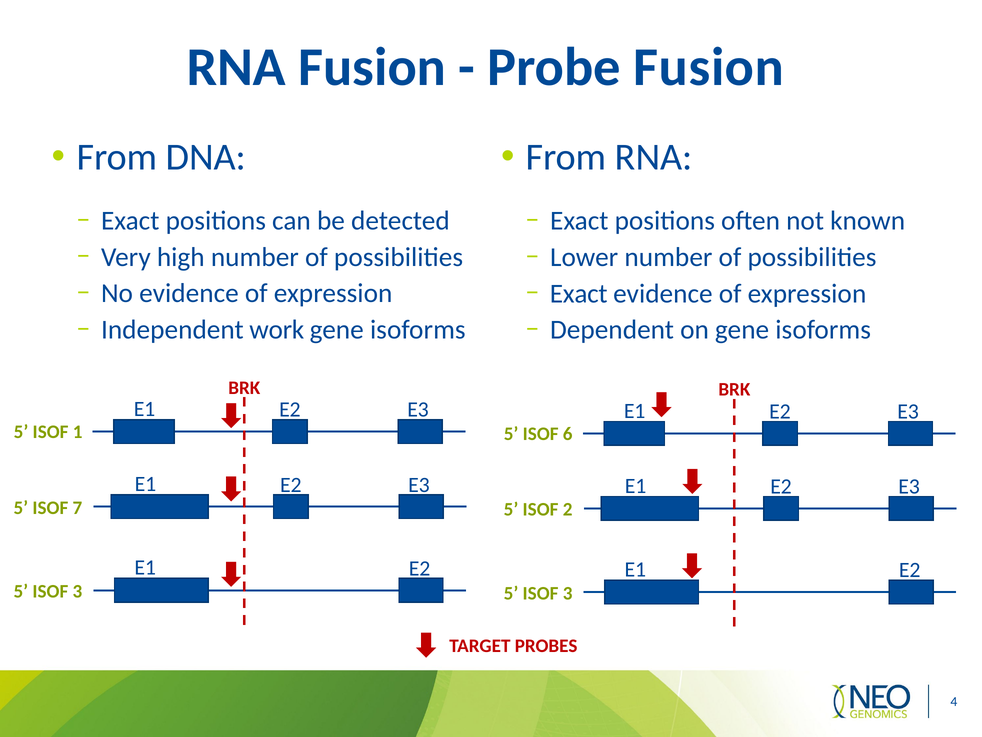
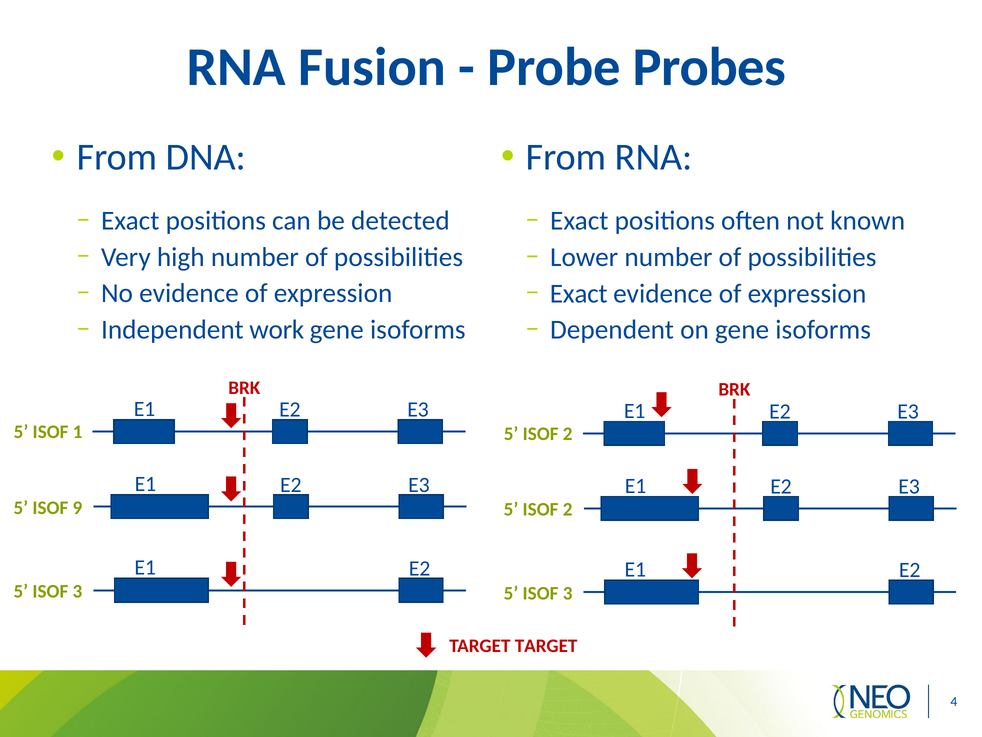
Probe Fusion: Fusion -> Probes (709, 67)
6: 6 -> 2 (568, 434)
7: 7 -> 9 (77, 507)
TARGET PROBES: PROBES -> TARGET (546, 646)
